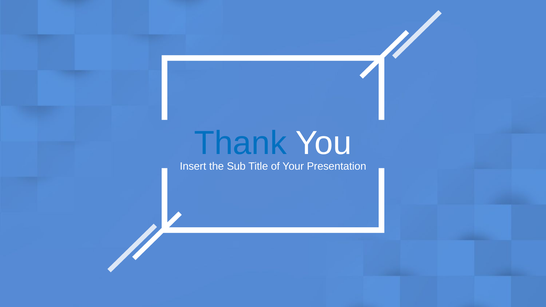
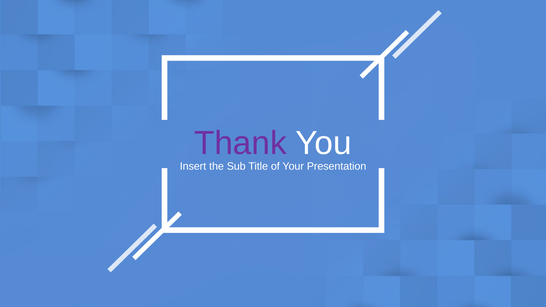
Thank colour: blue -> purple (240, 143)
